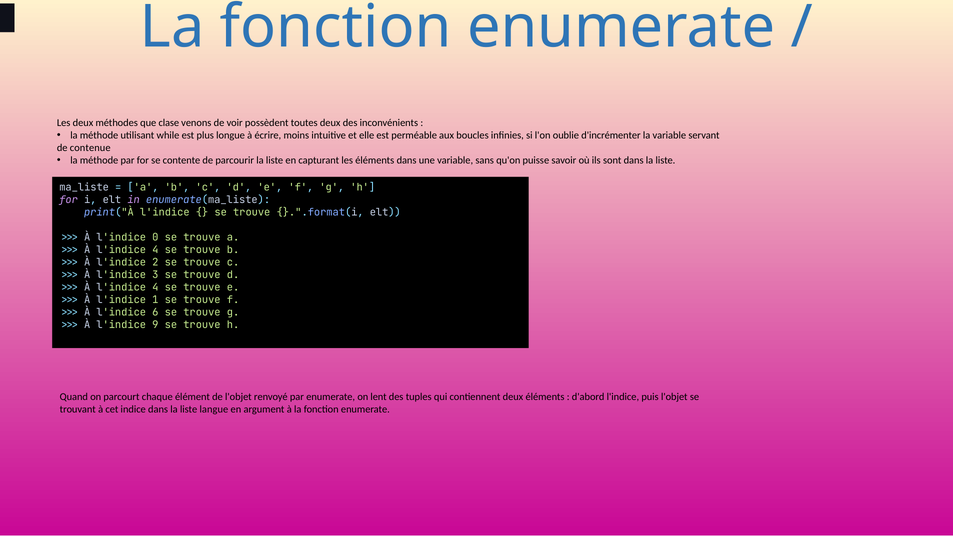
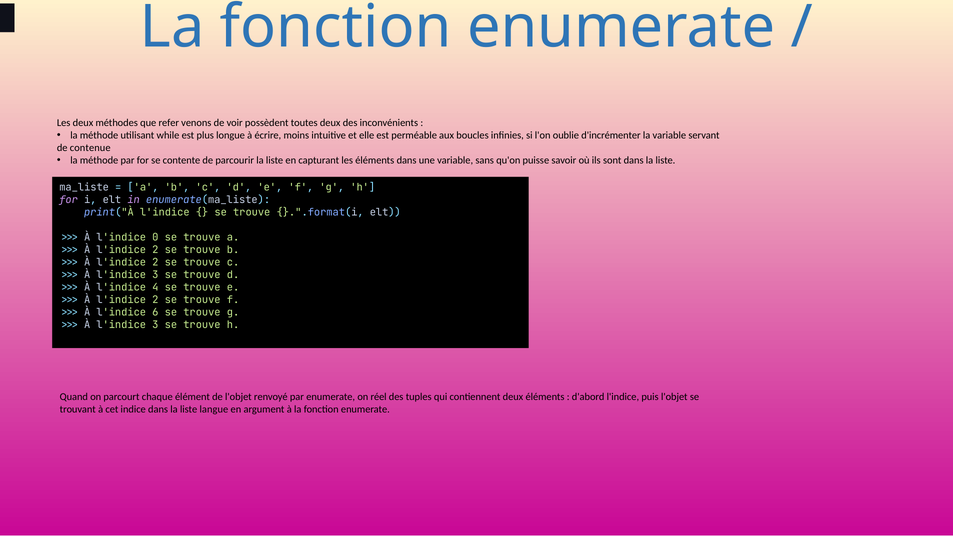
clase: clase -> refer (169, 123)
4: 4 -> 2 (155, 250)
1: 1 -> 2 (155, 300)
9: 9 -> 3 (155, 325)
lent: lent -> réel (379, 397)
